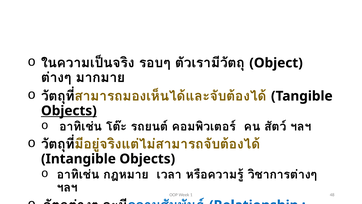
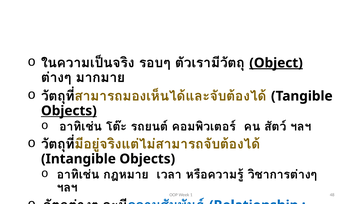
Object underline: none -> present (276, 63)
